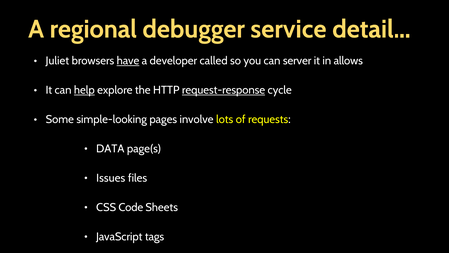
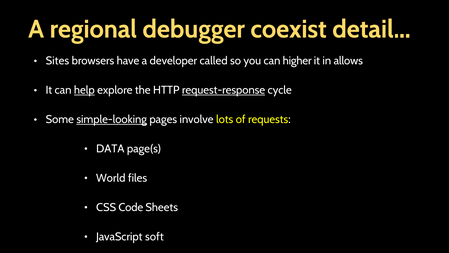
service: service -> coexist (289, 29)
Juliet: Juliet -> Sites (57, 61)
have underline: present -> none (128, 61)
server: server -> higher (297, 61)
simple-looking underline: none -> present (112, 119)
Issues: Issues -> World (111, 178)
tags: tags -> soft (154, 236)
